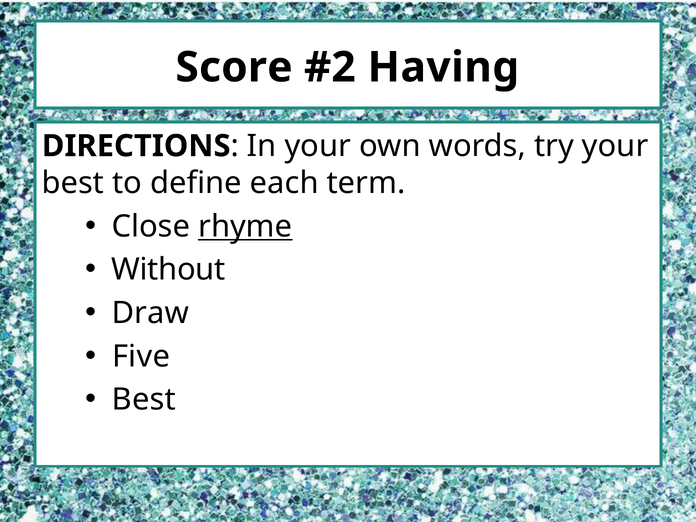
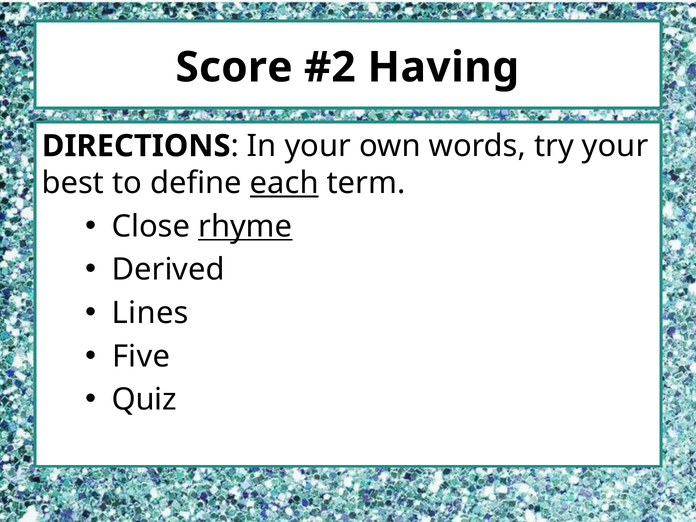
each underline: none -> present (284, 183)
Without: Without -> Derived (168, 270)
Draw: Draw -> Lines (150, 313)
Best: Best -> Quiz (144, 400)
